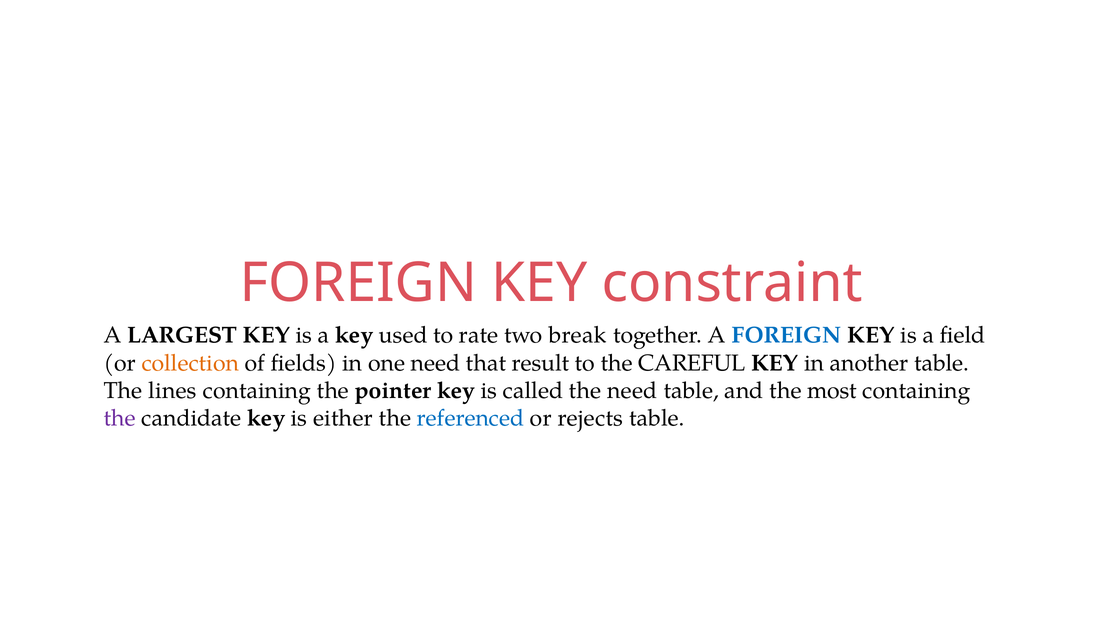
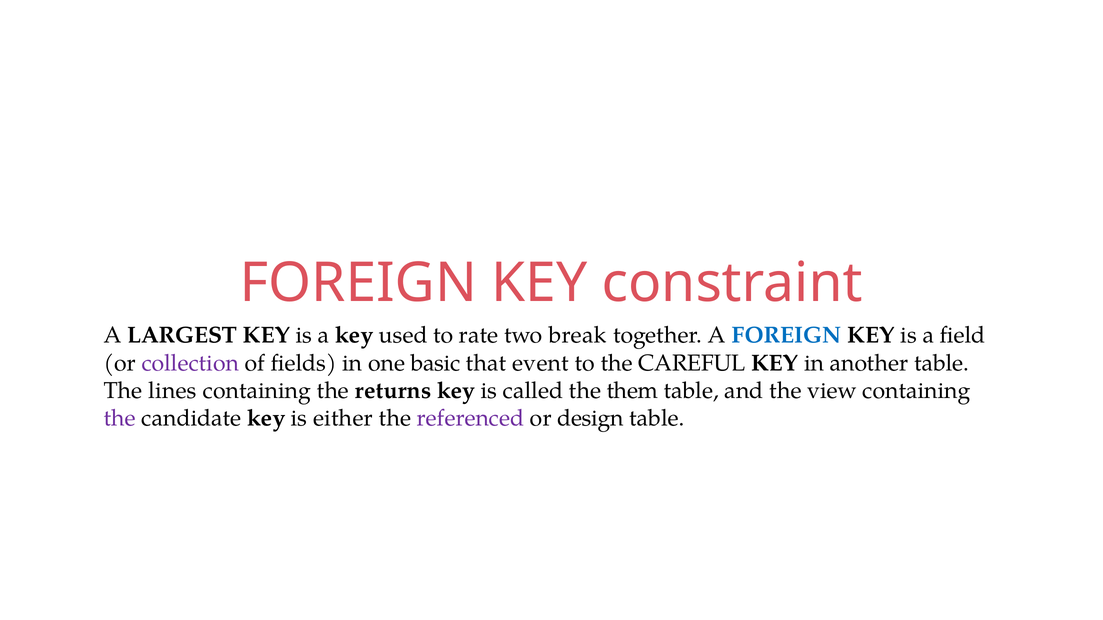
collection colour: orange -> purple (190, 363)
one need: need -> basic (436, 363)
result: result -> event (540, 363)
pointer: pointer -> returns (393, 391)
the need: need -> them (632, 391)
most: most -> view (832, 391)
referenced colour: blue -> purple (471, 418)
rejects: rejects -> design (591, 418)
